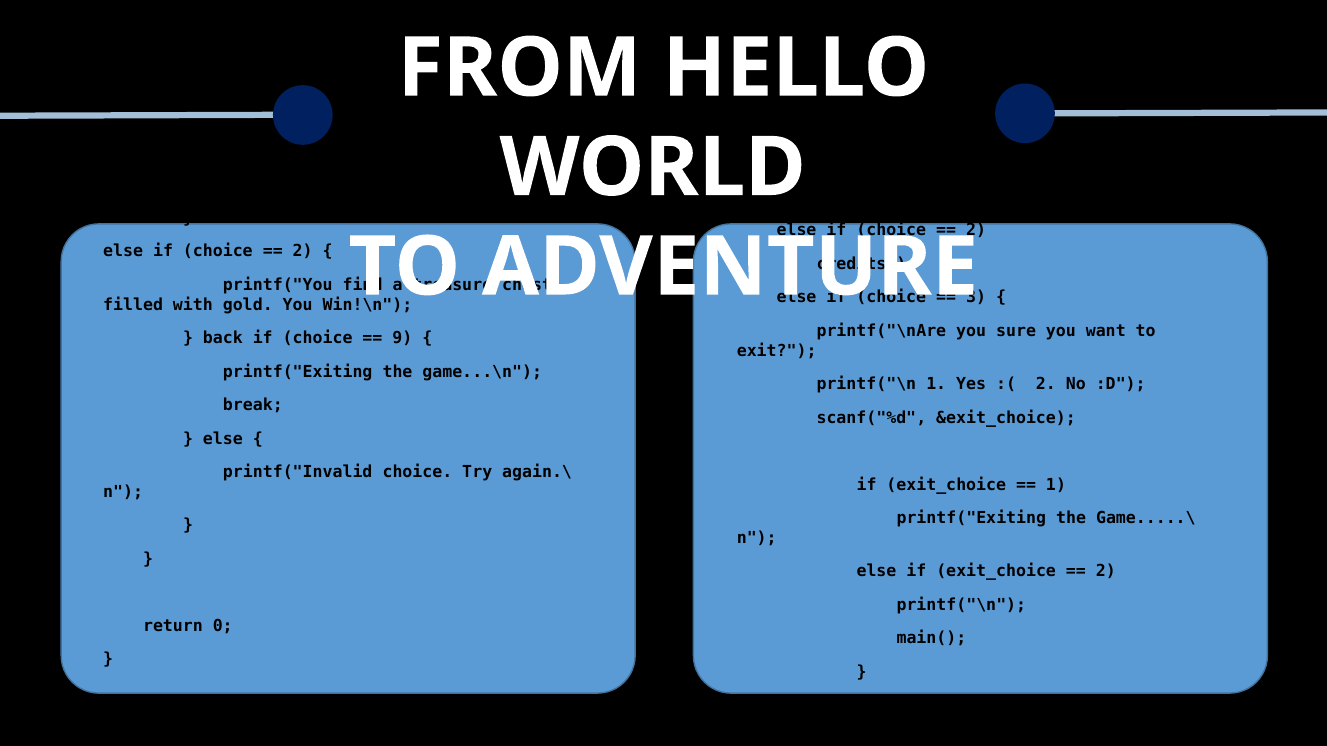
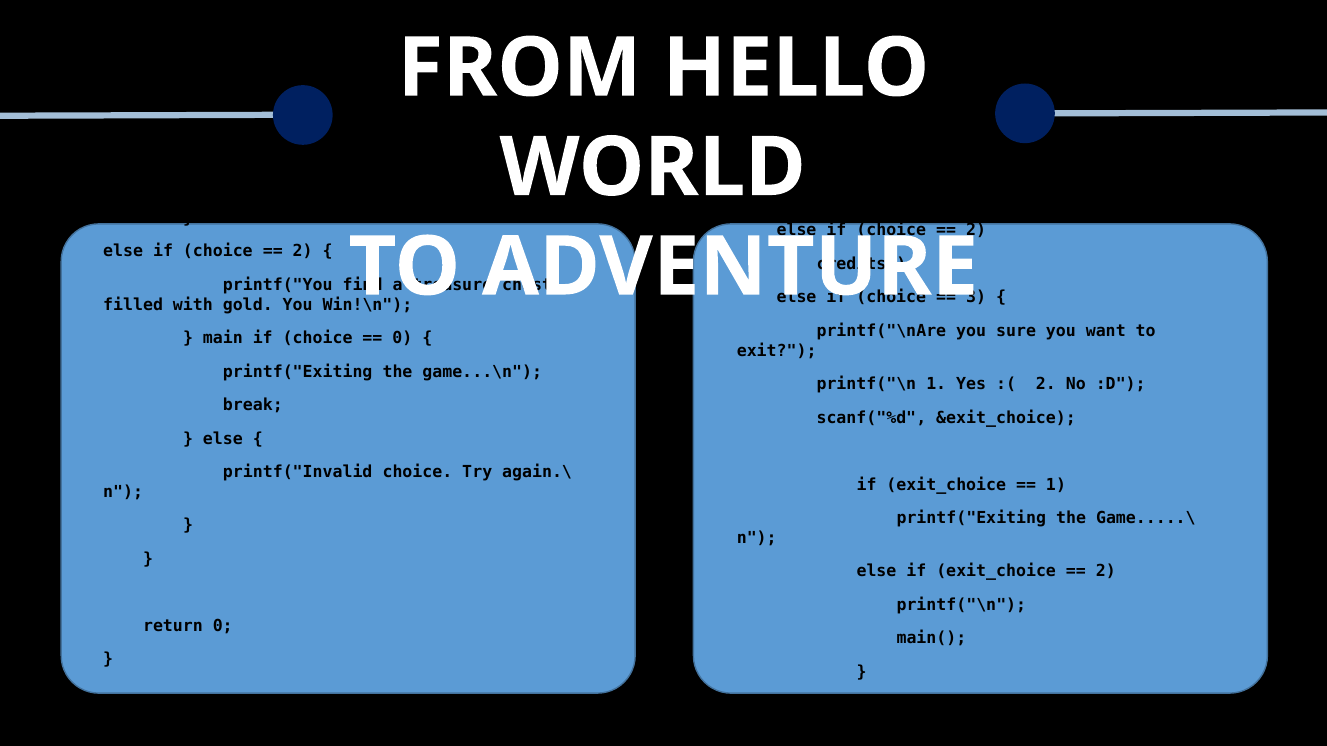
back: back -> main (223, 338)
9: 9 -> 0 (402, 338)
